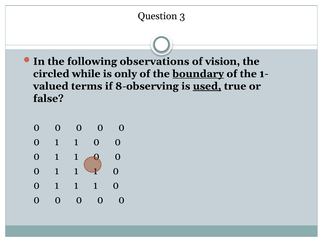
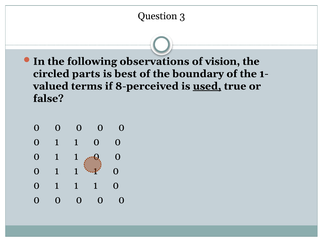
while: while -> parts (86, 74)
only: only -> best (126, 74)
boundary underline: present -> none (198, 74)
8-observing: 8-observing -> 8-perceived (147, 86)
